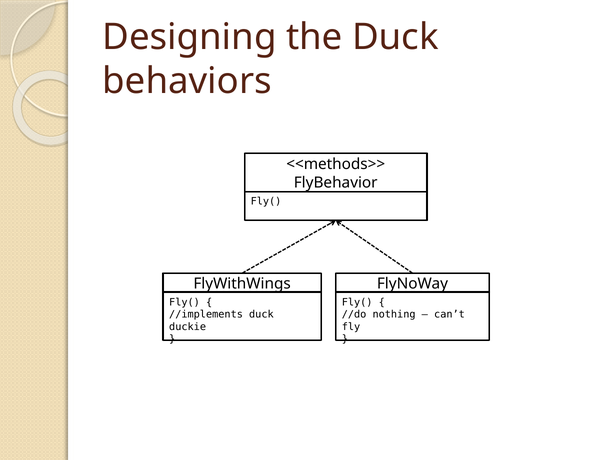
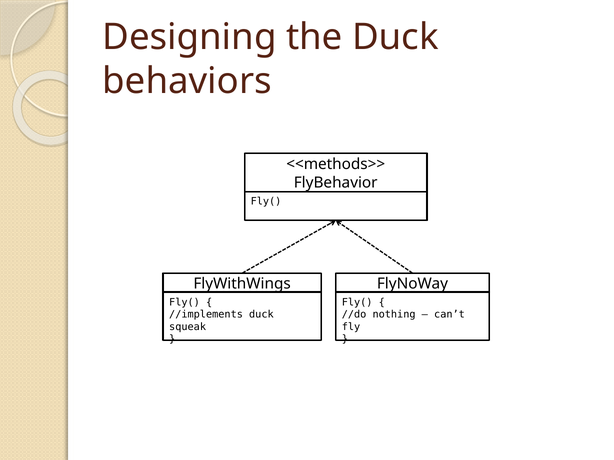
duckie: duckie -> squeak (188, 327)
